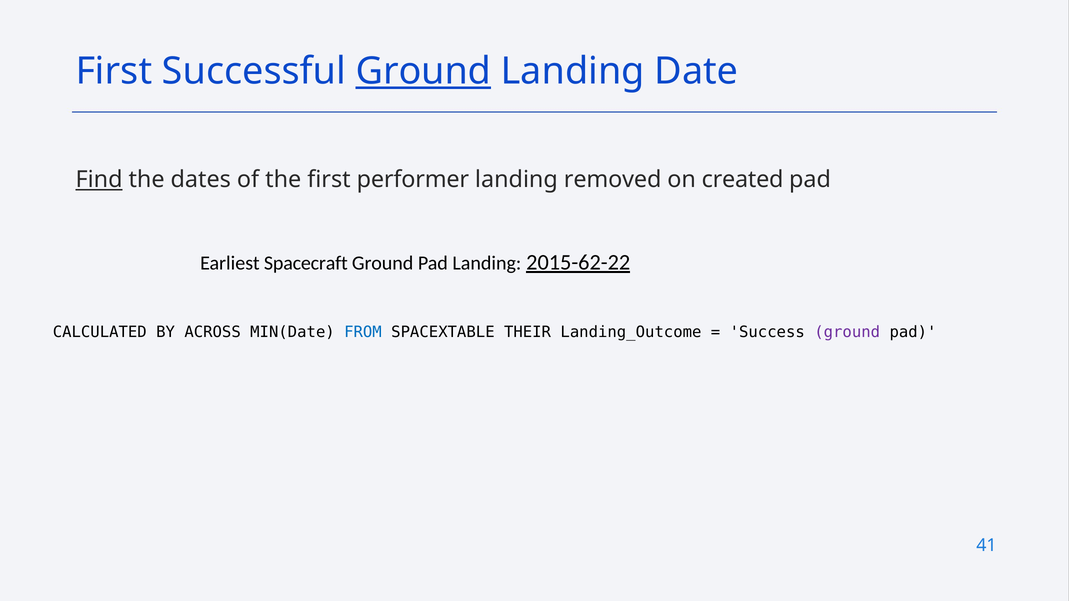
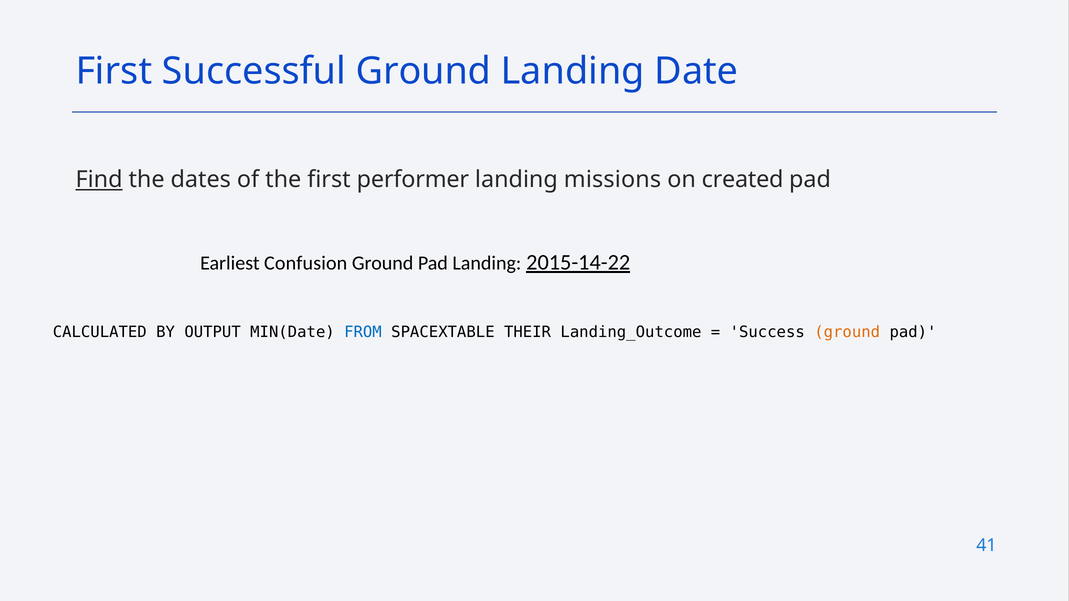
Ground underline: present -> none (423, 71)
removed: removed -> missions (613, 180)
Spacecraft: Spacecraft -> Confusion (306, 263)
2015-62-22: 2015-62-22 -> 2015-14-22 (578, 263)
ACROSS: ACROSS -> OUTPUT (213, 332)
ground colour: purple -> orange (847, 332)
